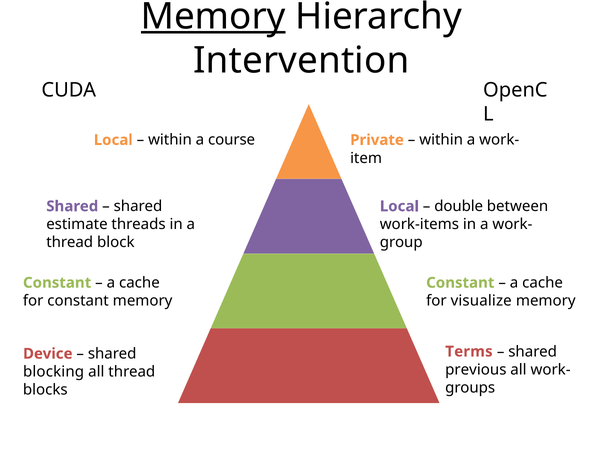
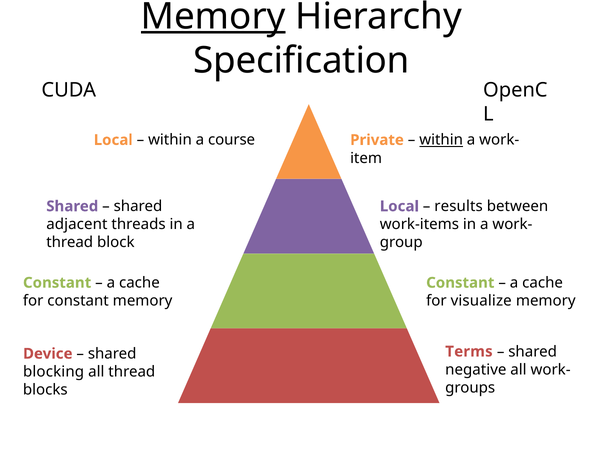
Intervention: Intervention -> Specification (301, 61)
within underline: none -> present (441, 140)
double: double -> results (459, 206)
estimate: estimate -> adjacent (77, 224)
previous: previous -> negative (476, 369)
